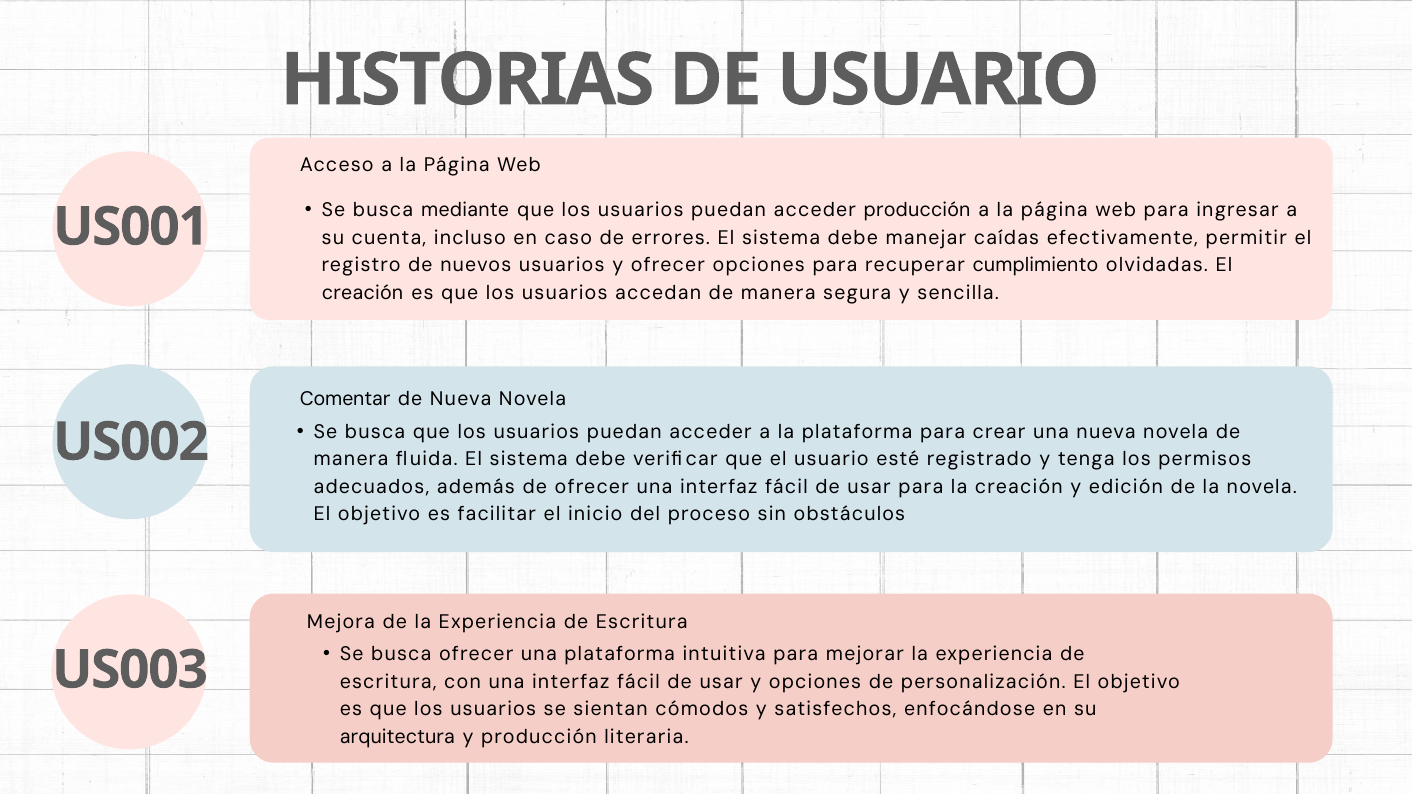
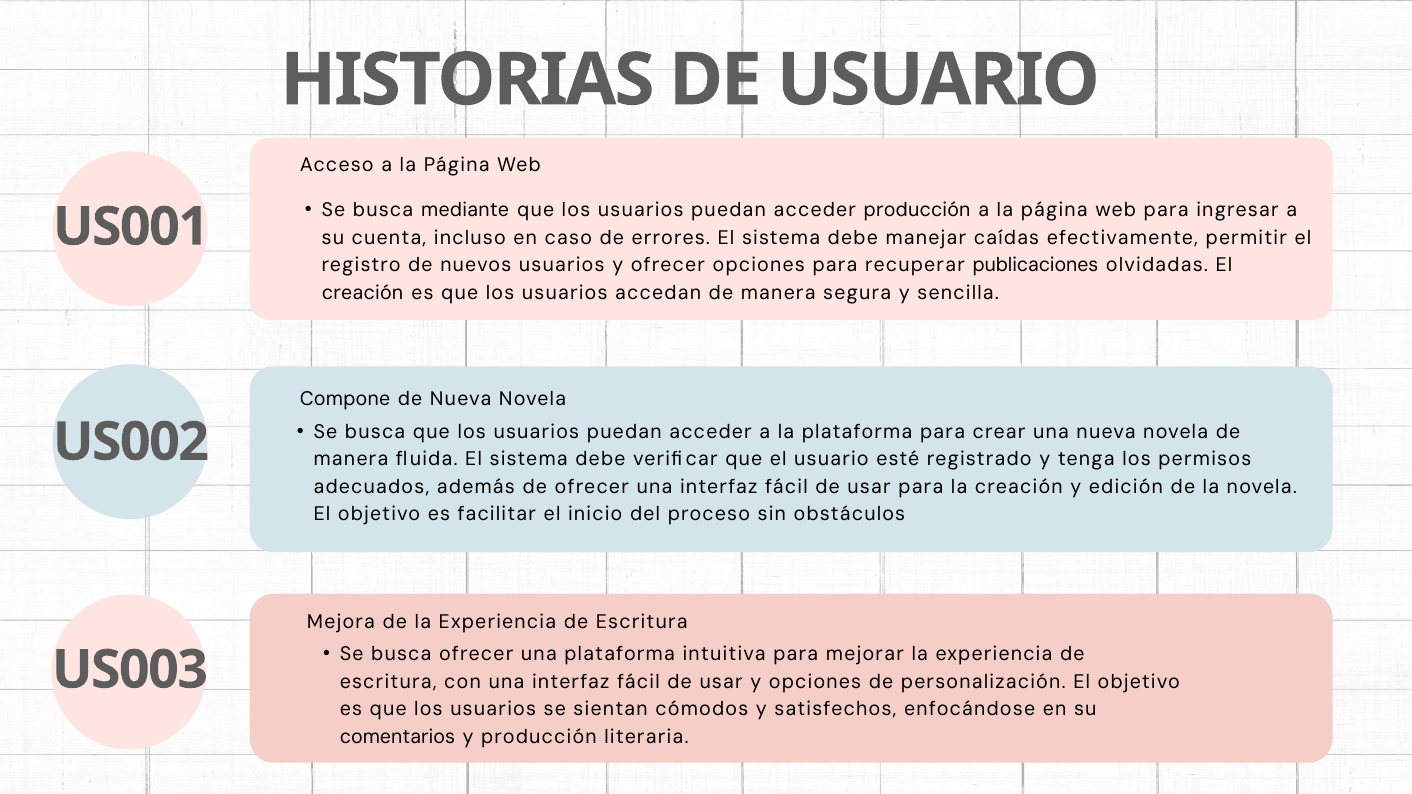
cumplimiento: cumplimiento -> publicaciones (1035, 265)
Comentar: Comentar -> Compone (345, 399)
arquitectura: arquitectura -> comentarios (397, 737)
